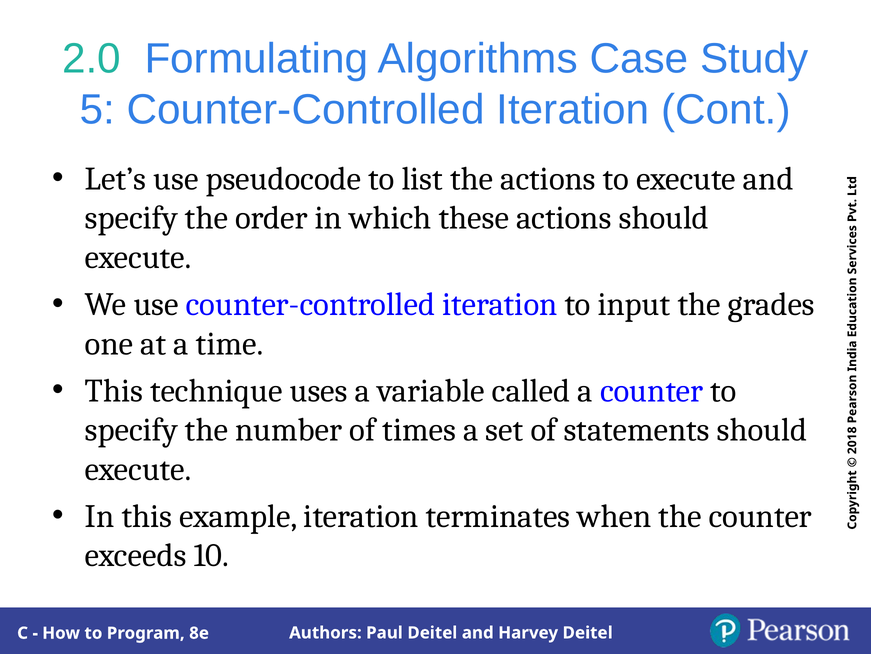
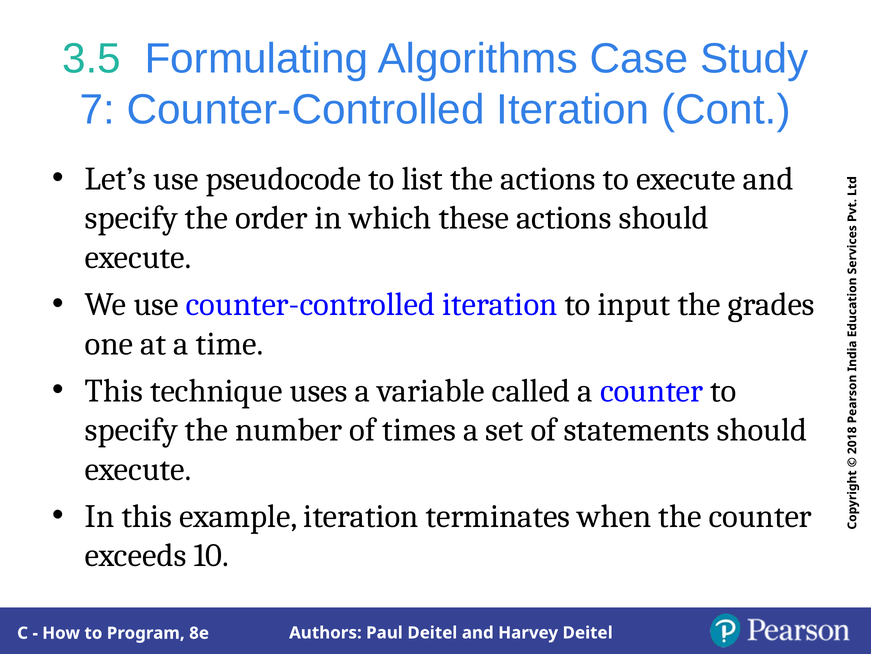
2.0: 2.0 -> 3.5 (92, 59)
5: 5 -> 7 (97, 110)
